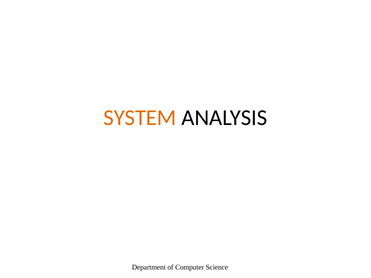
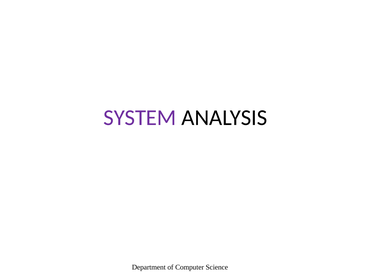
SYSTEM colour: orange -> purple (140, 118)
